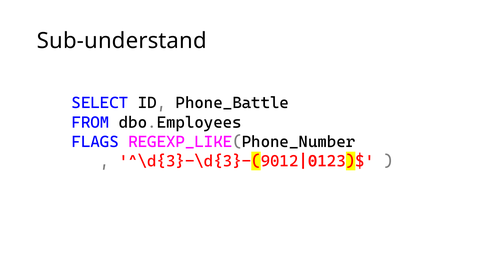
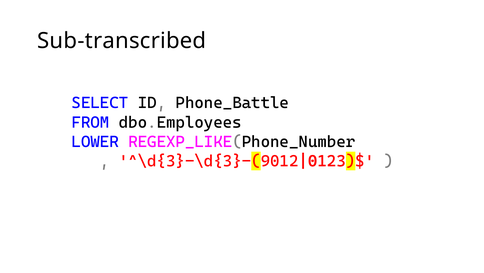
Sub-understand: Sub-understand -> Sub-transcribed (122, 41)
FLAGS: FLAGS -> LOWER (95, 141)
